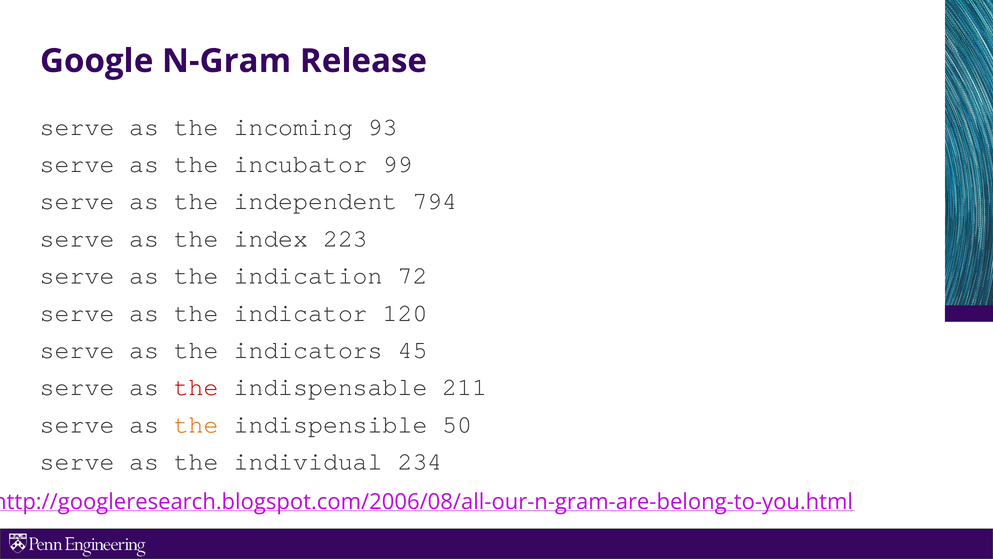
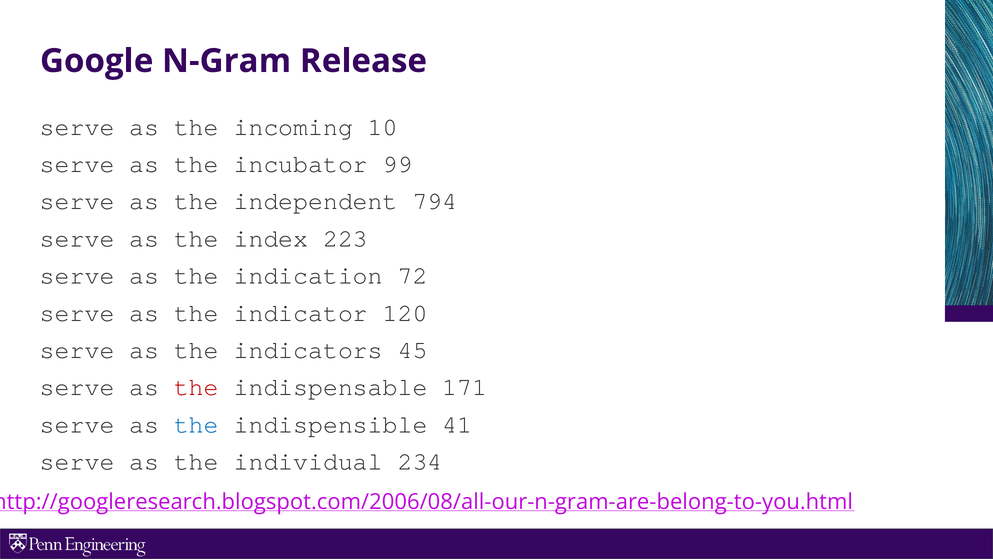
93: 93 -> 10 (383, 127)
211: 211 -> 171 (465, 387)
the colour: orange -> blue (196, 424)
50: 50 -> 41 (457, 424)
